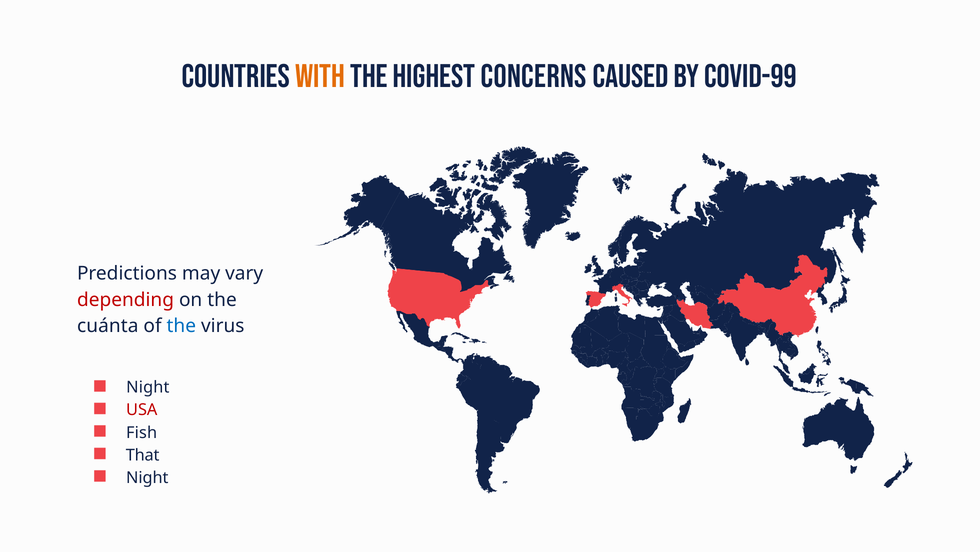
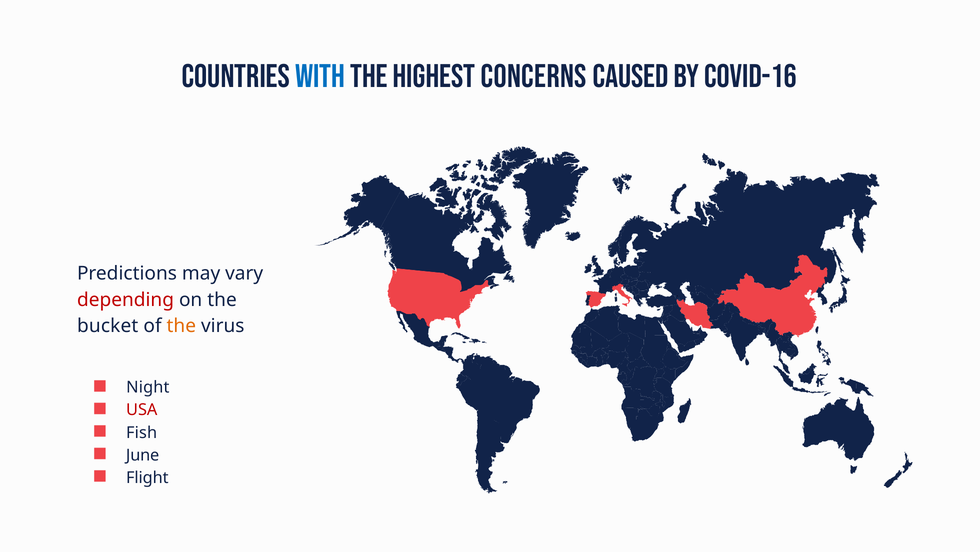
WITH colour: orange -> blue (320, 76)
covid-99: covid-99 -> covid-16 (751, 76)
cuánta: cuánta -> bucket (108, 326)
the colour: blue -> orange (181, 326)
That: That -> June (143, 455)
Night: Night -> Flight (147, 477)
